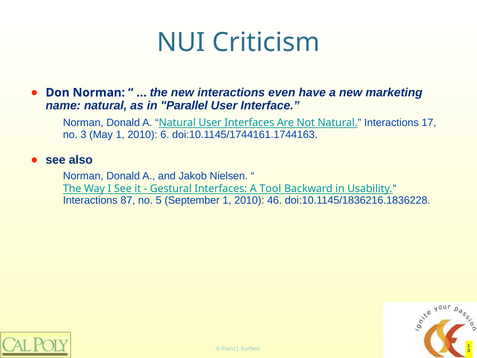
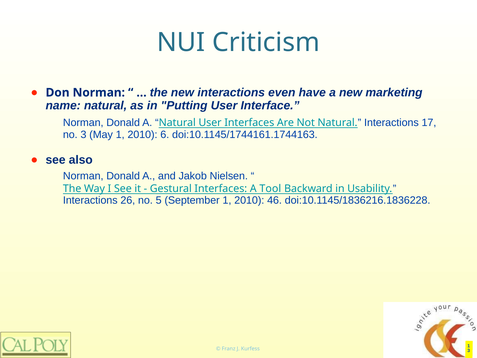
Parallel: Parallel -> Putting (184, 105)
87: 87 -> 26 (128, 200)
